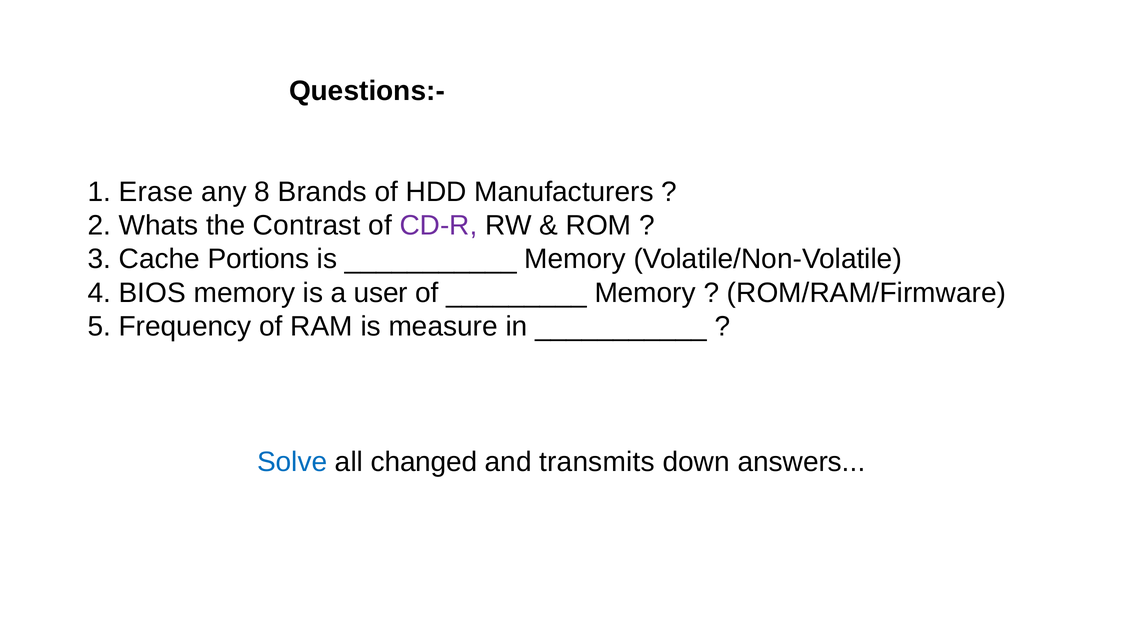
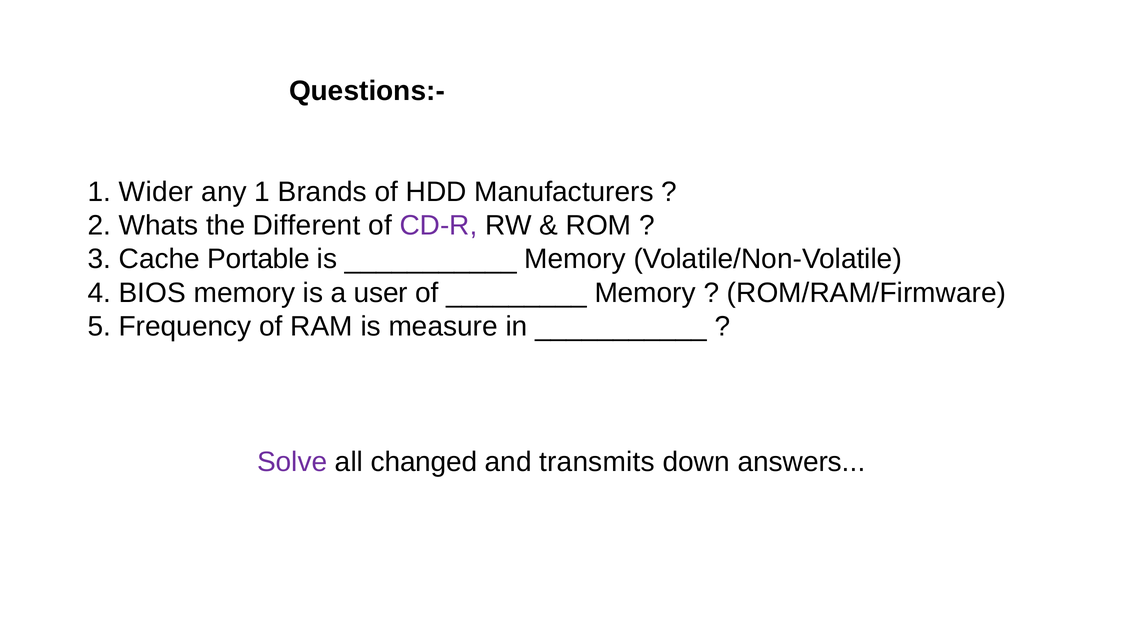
Erase: Erase -> Wider (156, 192)
any 8: 8 -> 1 (262, 192)
Contrast: Contrast -> Different (307, 225)
Portions: Portions -> Portable (259, 259)
Solve colour: blue -> purple (292, 462)
